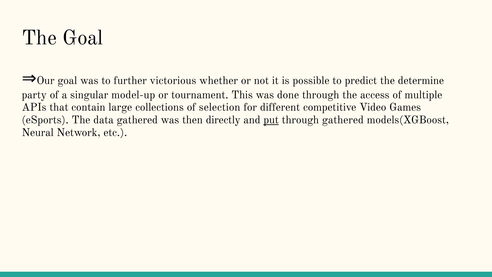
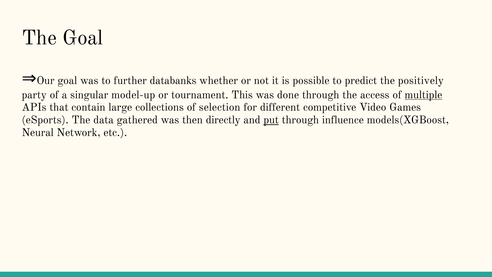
victorious: victorious -> databanks (173, 81)
determine: determine -> positively (421, 81)
multiple underline: none -> present (423, 95)
through gathered: gathered -> influence (343, 120)
